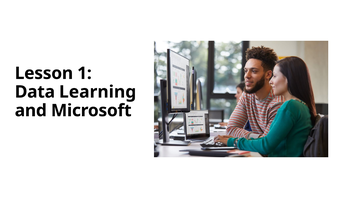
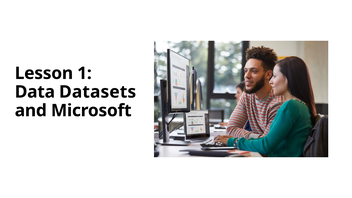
Learning: Learning -> Datasets (98, 92)
